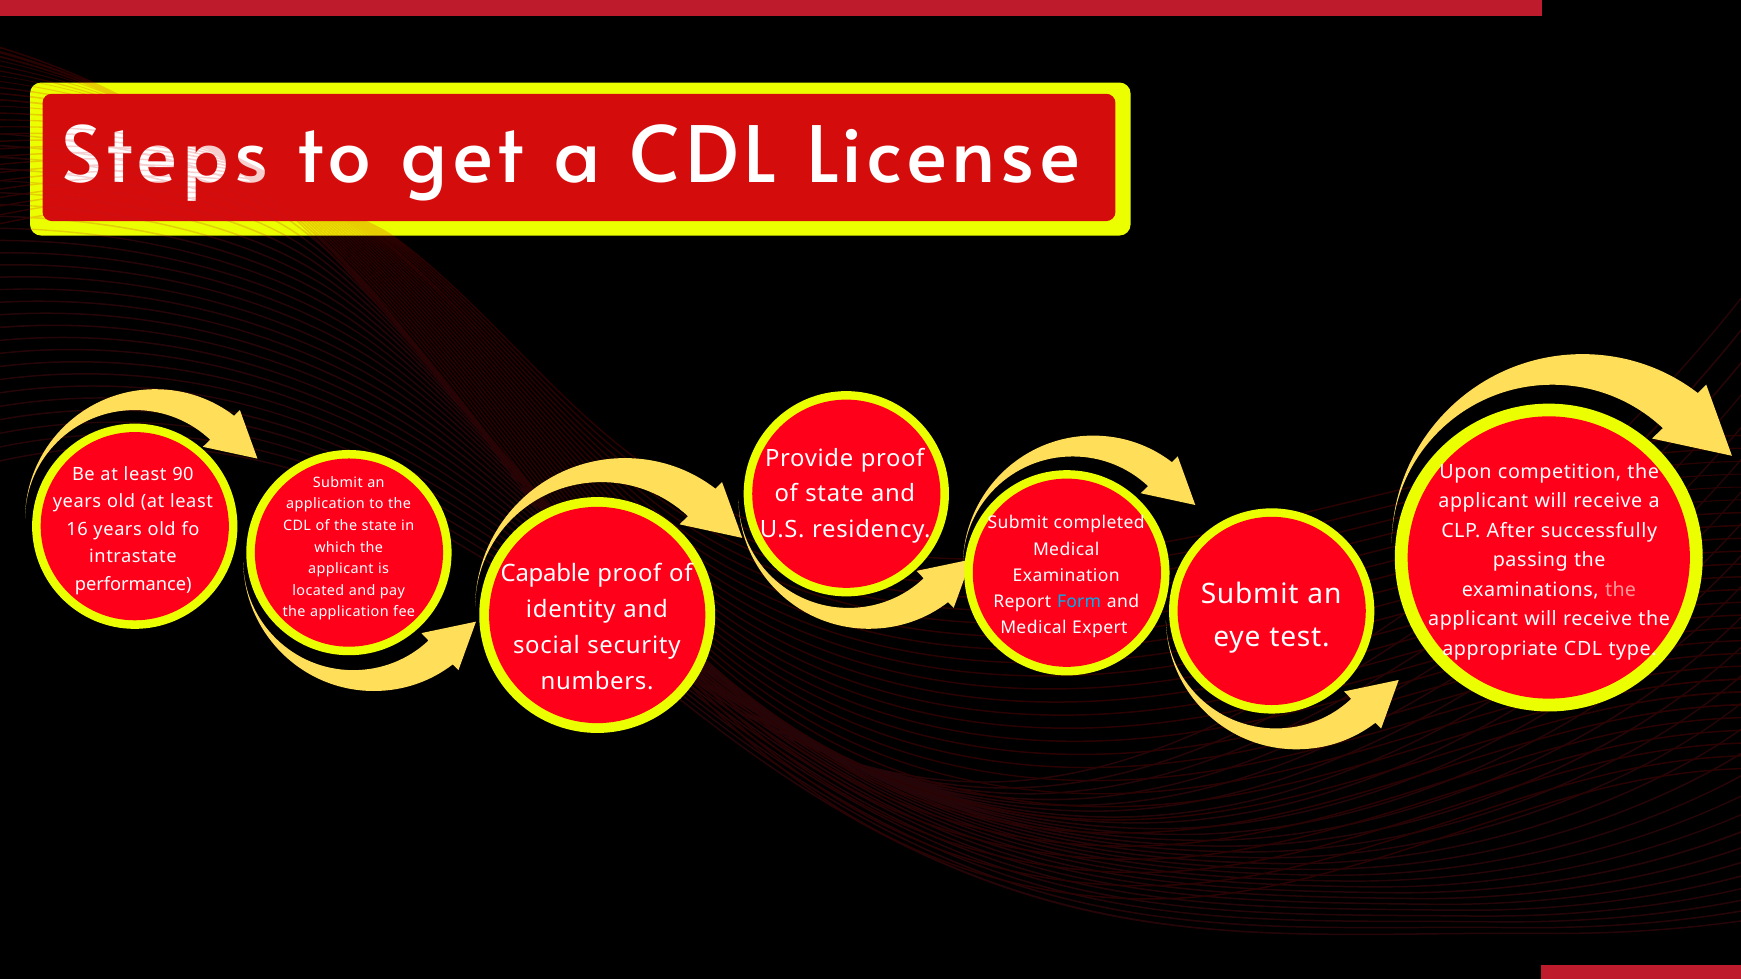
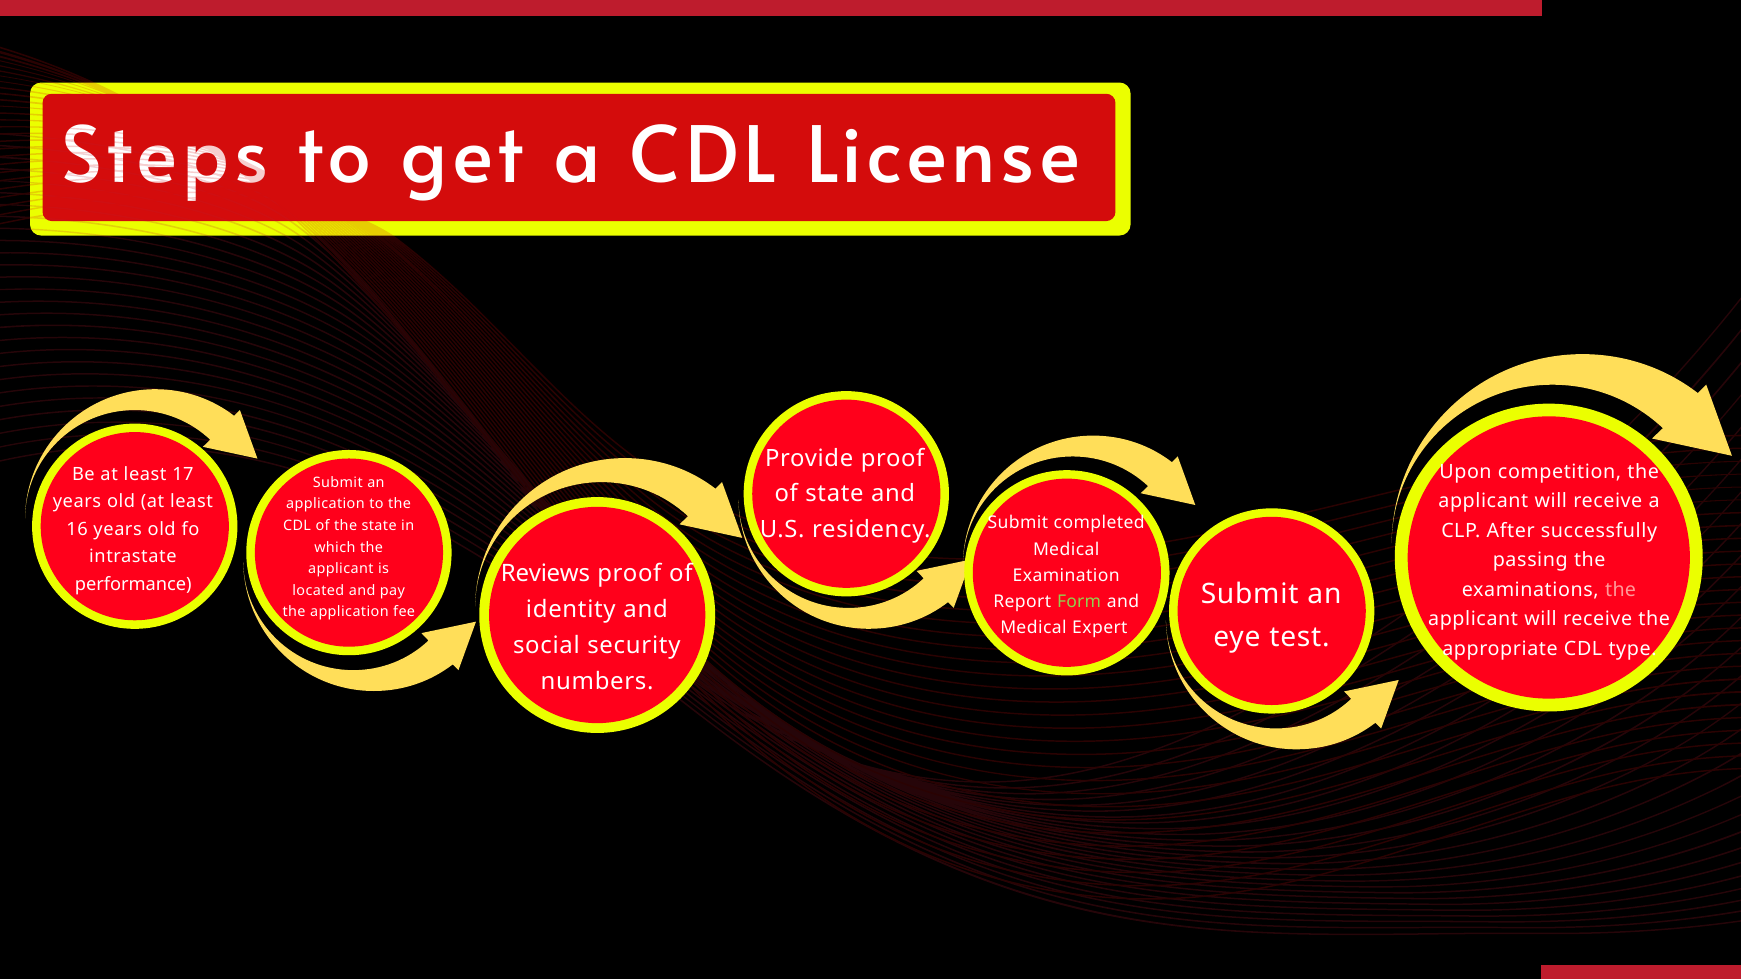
90: 90 -> 17 (183, 475)
Capable: Capable -> Reviews (545, 574)
Form colour: light blue -> light green (1079, 602)
